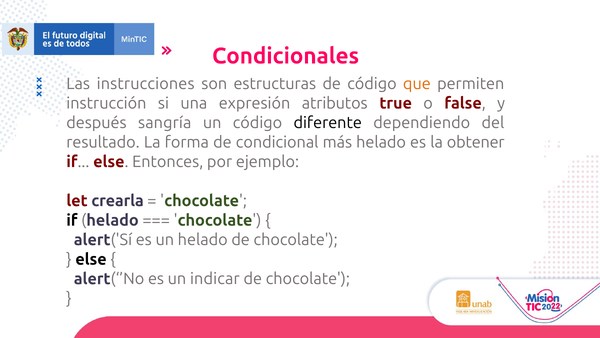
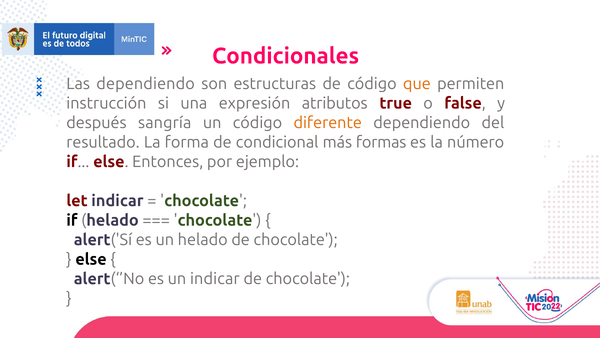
Las instrucciones: instrucciones -> dependiendo (146, 84)
diferente colour: black -> orange (328, 122)
más helado: helado -> formas (381, 142)
obtener: obtener -> número (476, 142)
let crearla: crearla -> indicar (117, 200)
